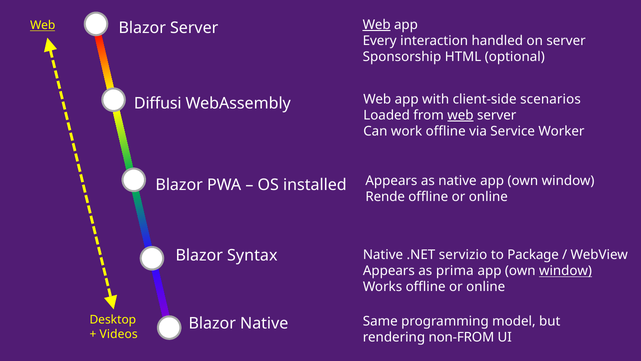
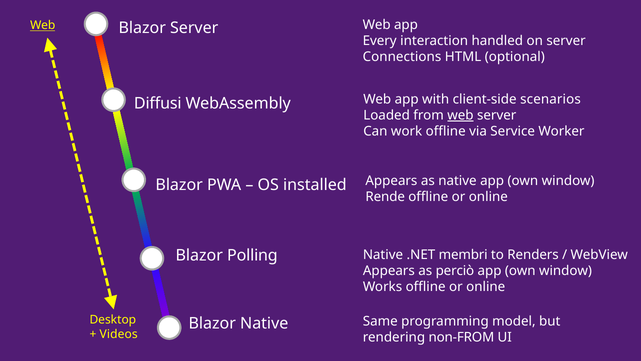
Web underline: present -> none (377, 25)
Sponsorship: Sponsorship -> Connections (402, 57)
Syntax: Syntax -> Polling (252, 255)
servizio: servizio -> membri (463, 255)
Package: Package -> Renders (533, 255)
prima: prima -> perciò (455, 271)
window underline: present -> none (566, 271)
